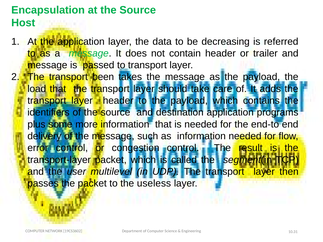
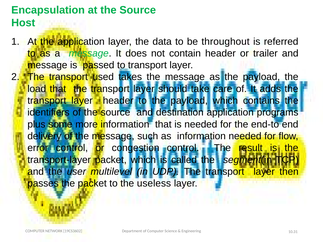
decreasing: decreasing -> throughout (226, 42)
been: been -> used (103, 77)
